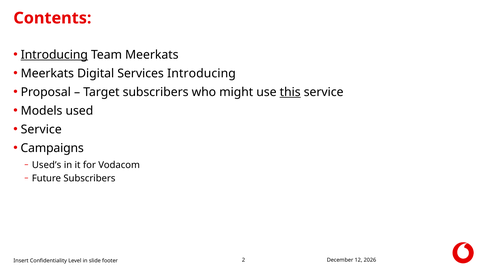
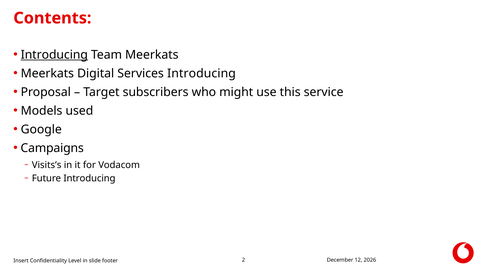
this underline: present -> none (290, 92)
Service: Service -> Google (41, 129)
Used’s: Used’s -> Visits’s (47, 165)
Future Subscribers: Subscribers -> Introducing (89, 178)
